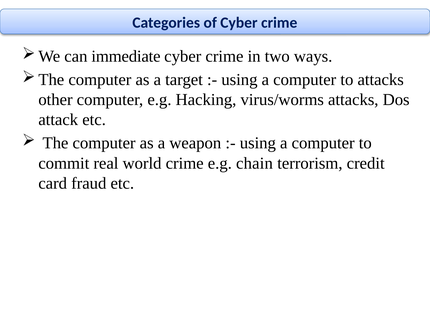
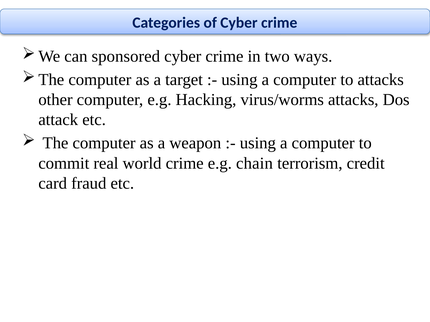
immediate: immediate -> sponsored (126, 56)
